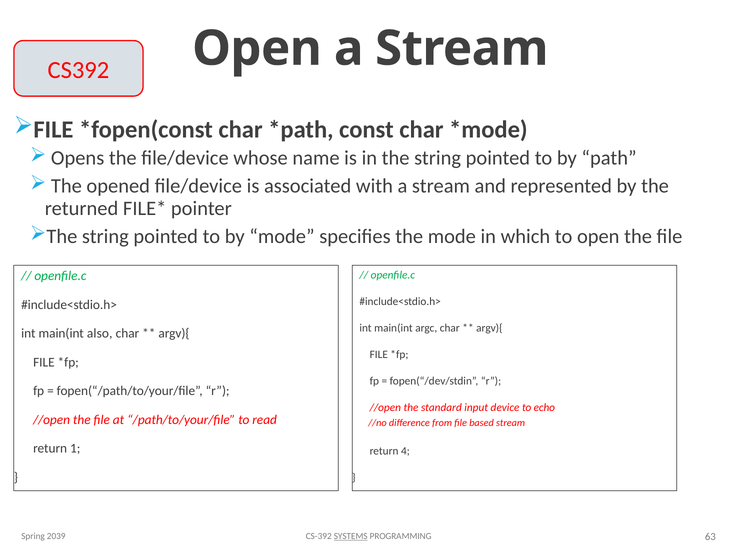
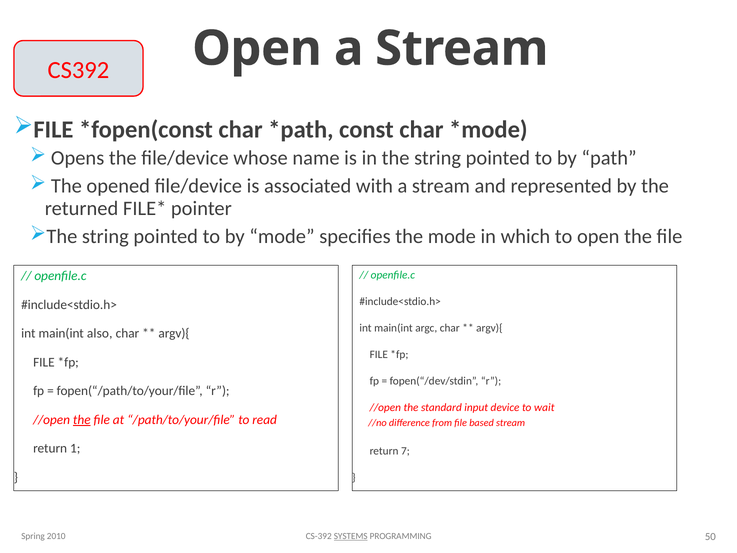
echo: echo -> wait (544, 407)
the underline: none -> present (82, 419)
4: 4 -> 7 (405, 451)
2039: 2039 -> 2010 (56, 536)
63: 63 -> 50 (710, 537)
